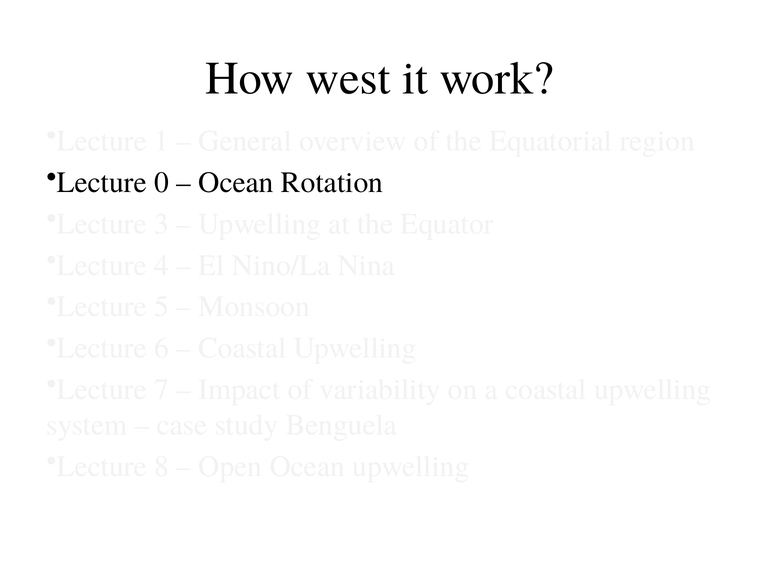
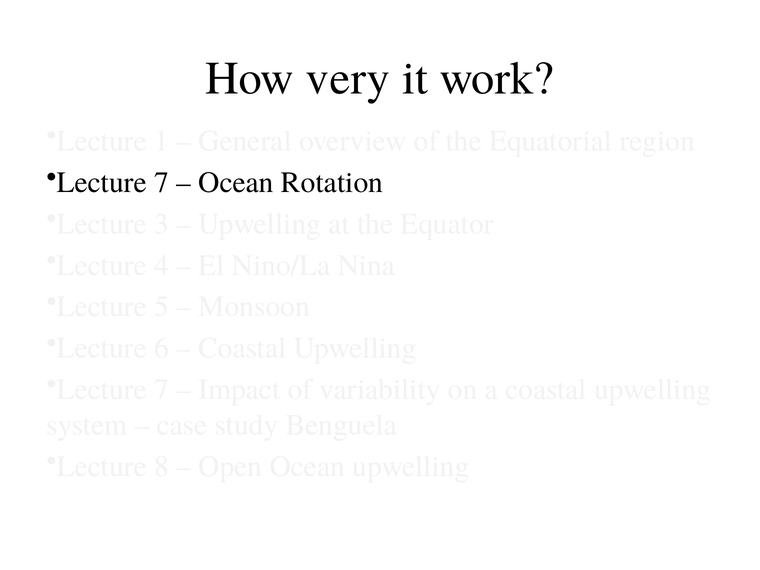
west: west -> very (348, 78)
0: 0 -> 7 (161, 182)
